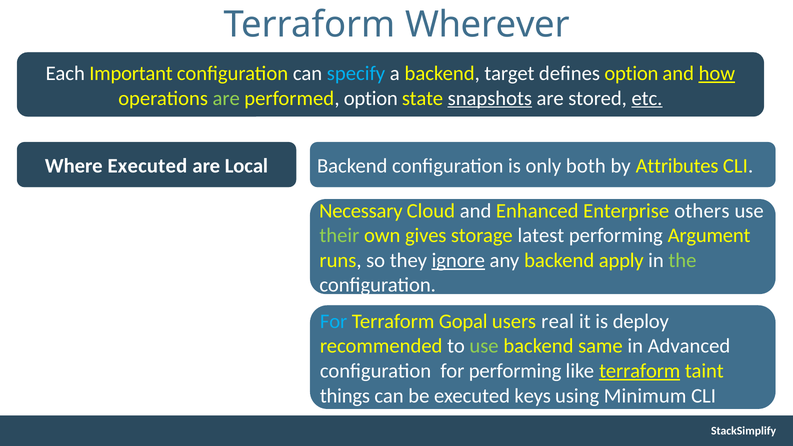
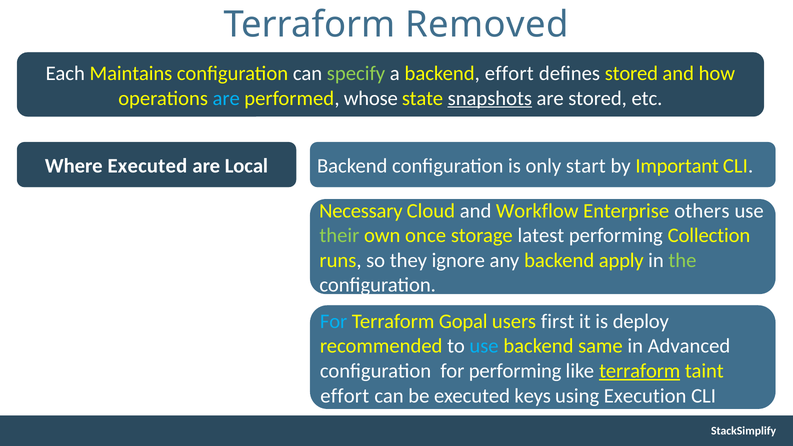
Wherever: Wherever -> Removed (487, 25)
Important: Important -> Maintains (131, 73)
specify colour: light blue -> light green (356, 73)
backend target: target -> effort (509, 73)
defines option: option -> stored (631, 73)
how underline: present -> none (717, 73)
are colour: light green -> light blue (226, 98)
performed option: option -> whose (371, 98)
etc underline: present -> none (647, 98)
both: both -> start (586, 166)
Attributes: Attributes -> Important (677, 166)
Enhanced: Enhanced -> Workflow (537, 211)
gives: gives -> once (426, 236)
Argument: Argument -> Collection (709, 236)
ignore underline: present -> none (458, 260)
real: real -> first (558, 321)
use colour: light green -> light blue (484, 346)
things: things -> effort (345, 396)
Minimum: Minimum -> Execution (645, 396)
